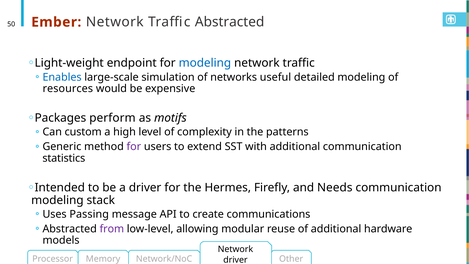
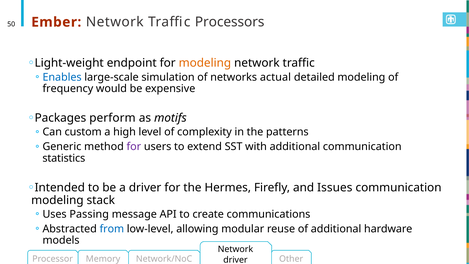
Traffic Abstracted: Abstracted -> Processors (230, 22)
modeling colour: blue -> orange (205, 63)
useful: useful -> actual (275, 77)
resources: resources -> frequency (68, 89)
Needs: Needs -> Issues (335, 187)
from colour: purple -> blue (112, 229)
